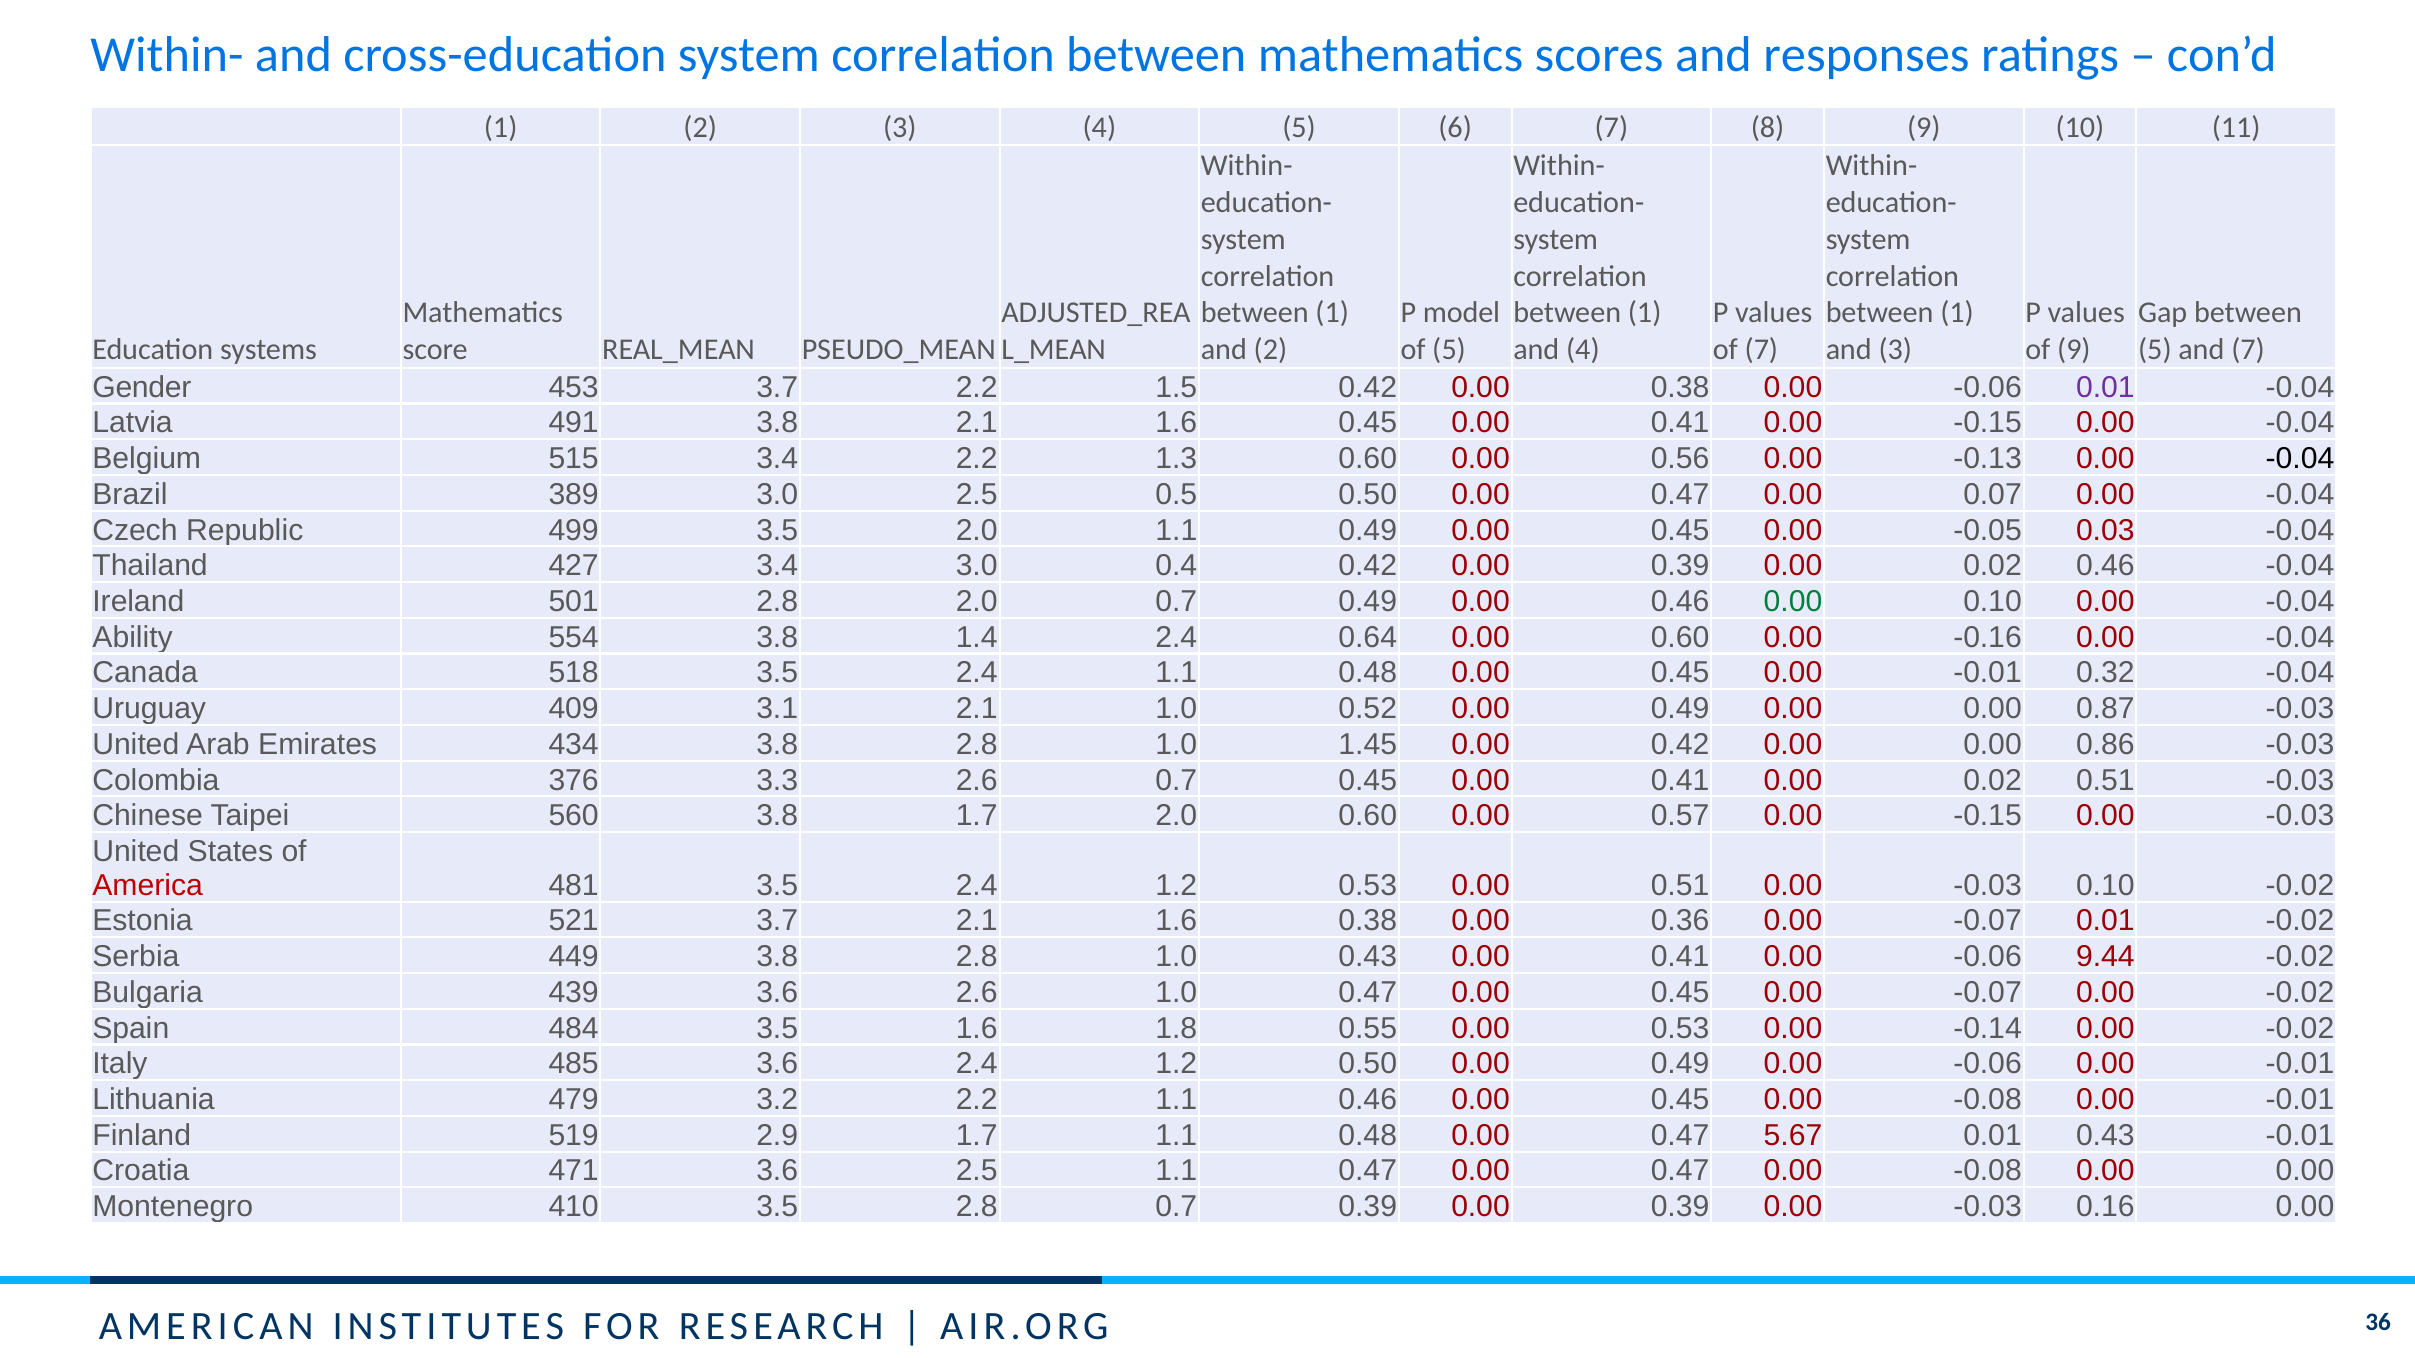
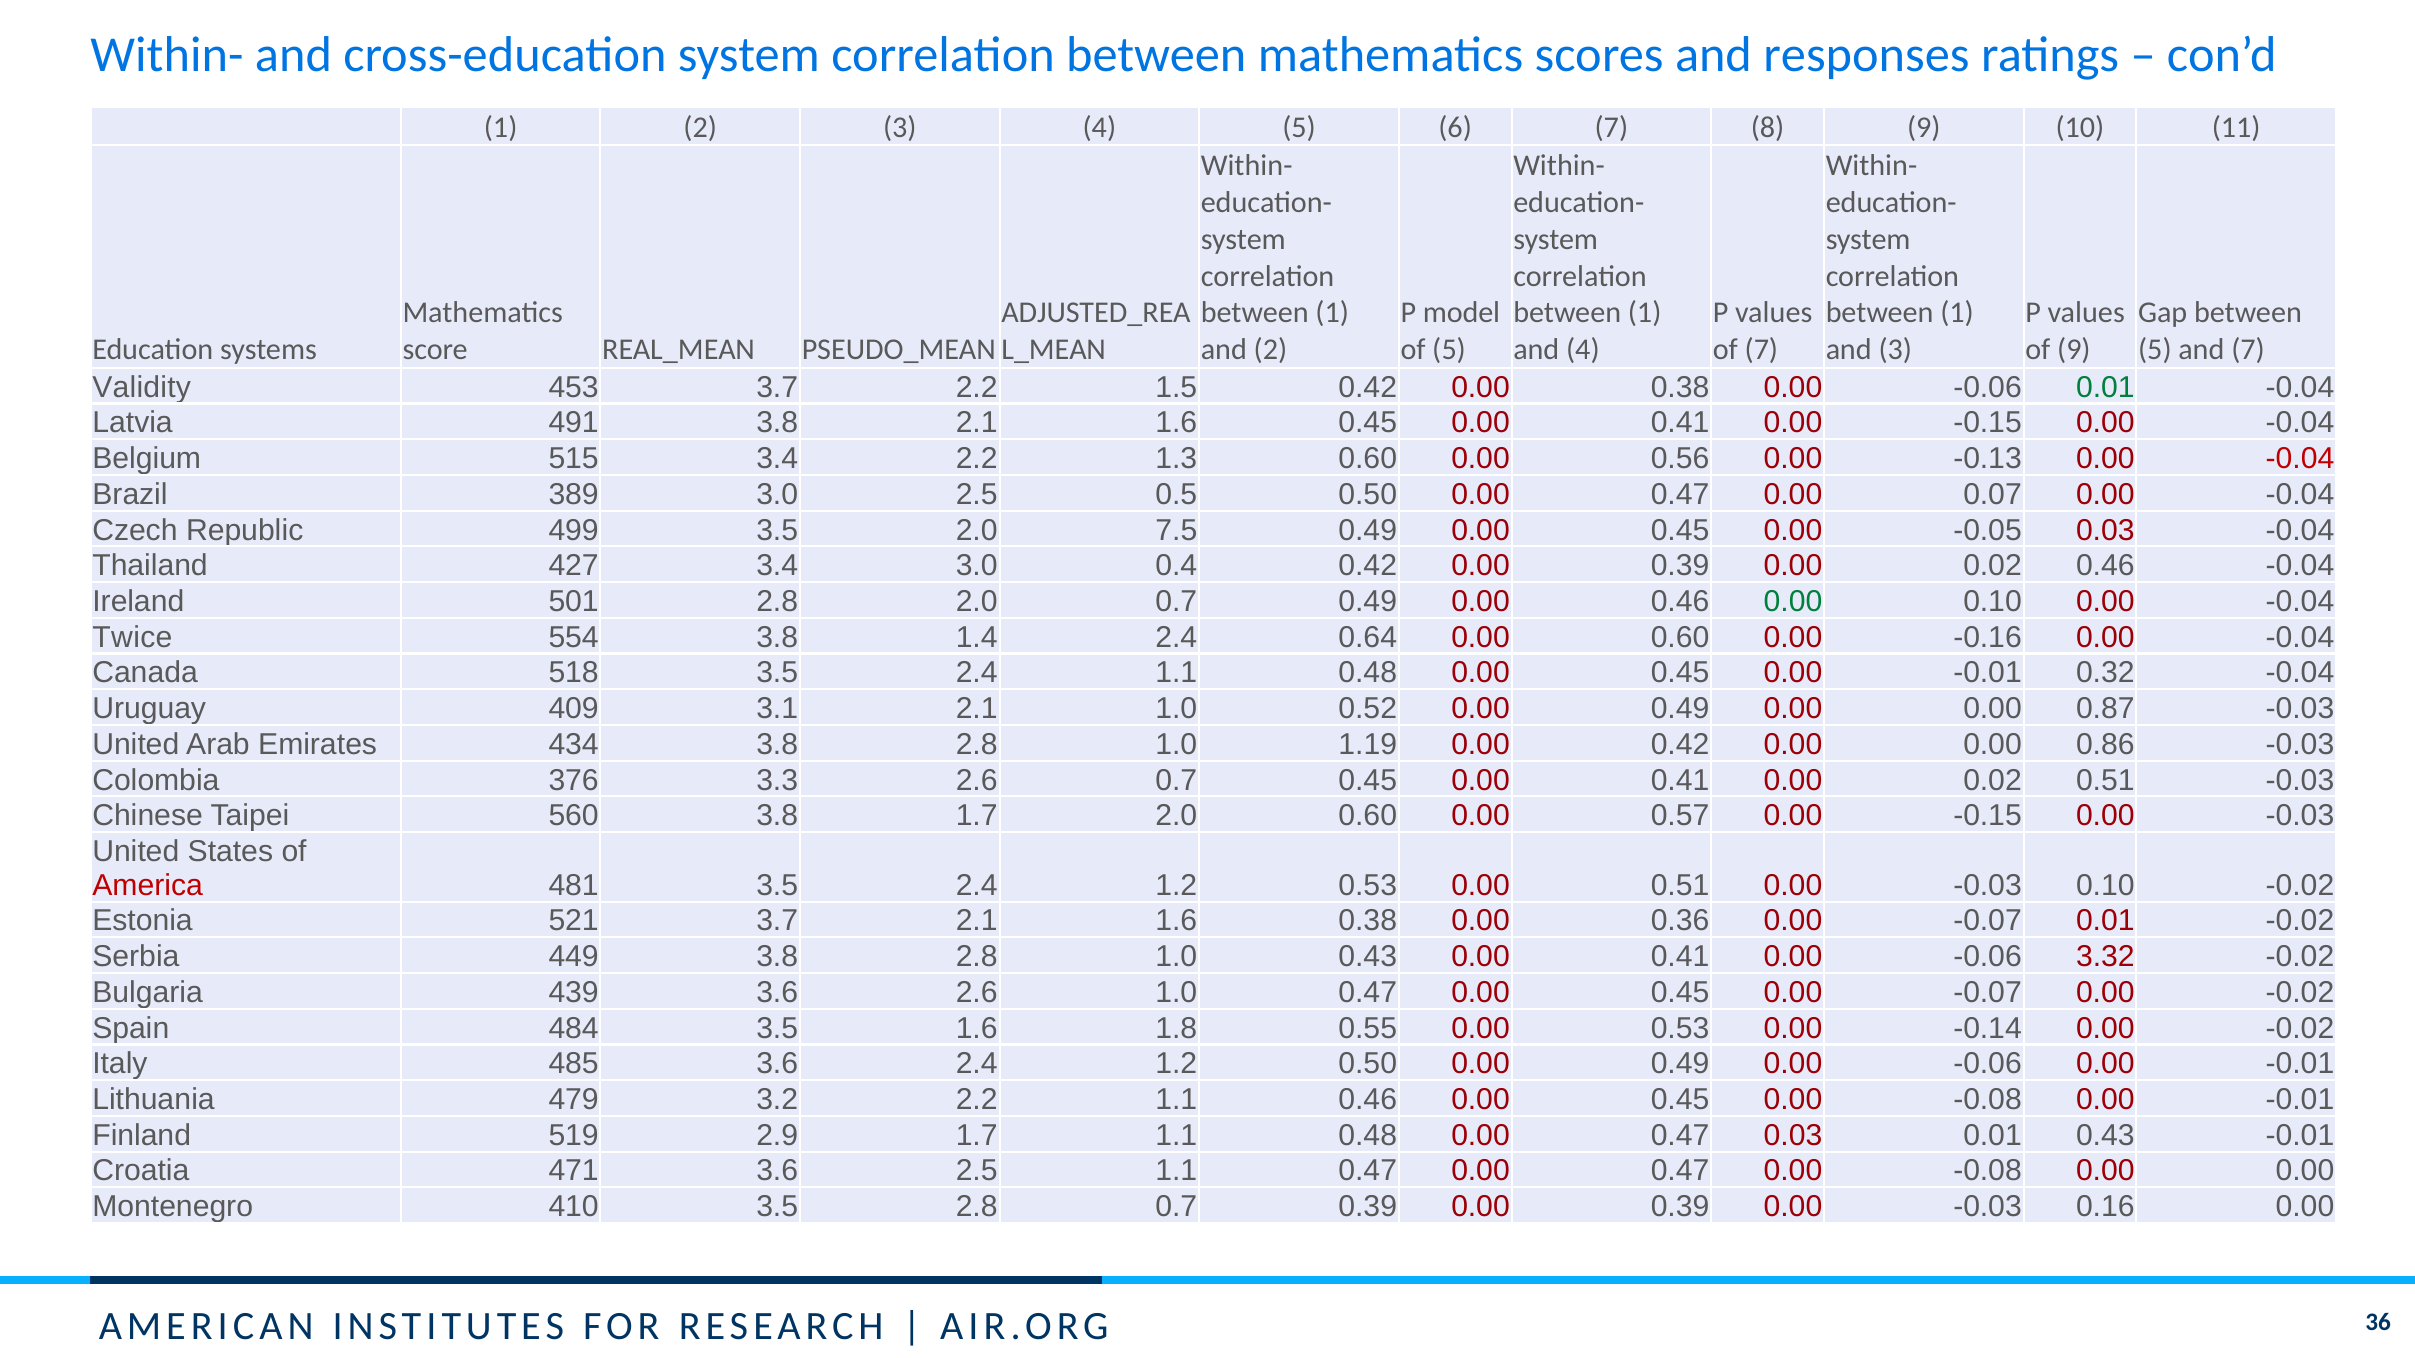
Gender: Gender -> Validity (142, 387)
0.01 colour: purple -> green (2105, 387)
-0.04 colour: black -> red (2300, 459)
2.0 1.1: 1.1 -> 7.5 (1176, 530)
Ability: Ability -> Twice (132, 637)
1.45: 1.45 -> 1.19 (1368, 745)
9.44: 9.44 -> 3.32 (2105, 957)
0.47 5.67: 5.67 -> 0.03 (1793, 1136)
